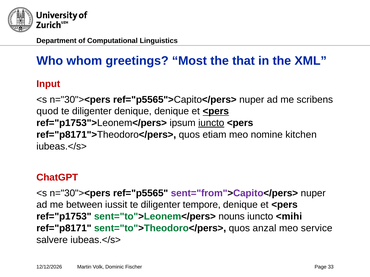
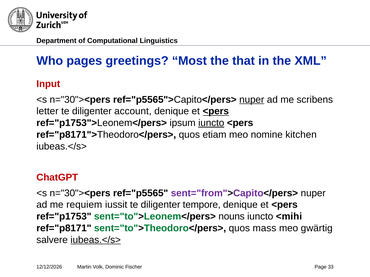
whom: whom -> pages (84, 61)
nuper underline: none -> present (252, 100)
quod: quod -> letter (47, 111)
diligenter denique: denique -> account (133, 111)
between: between -> requiem (84, 205)
anzal: anzal -> mass (264, 229)
service: service -> gwärtig (317, 229)
iubeas.</s> underline: none -> present (96, 240)
